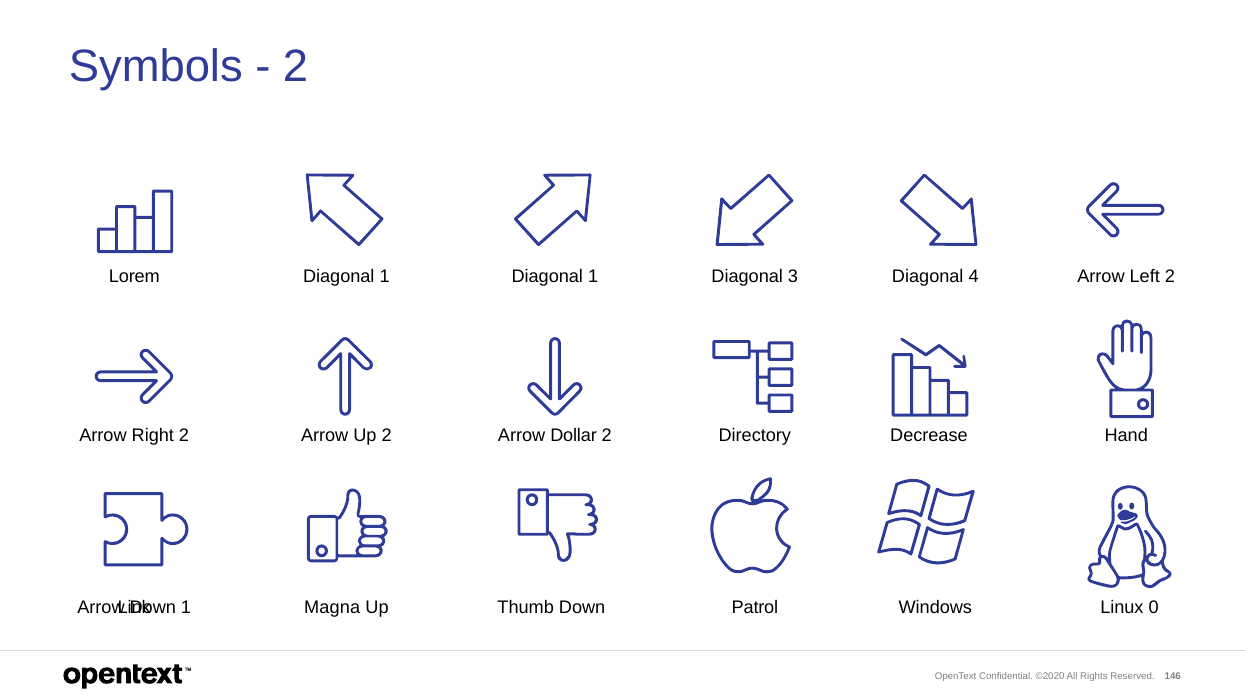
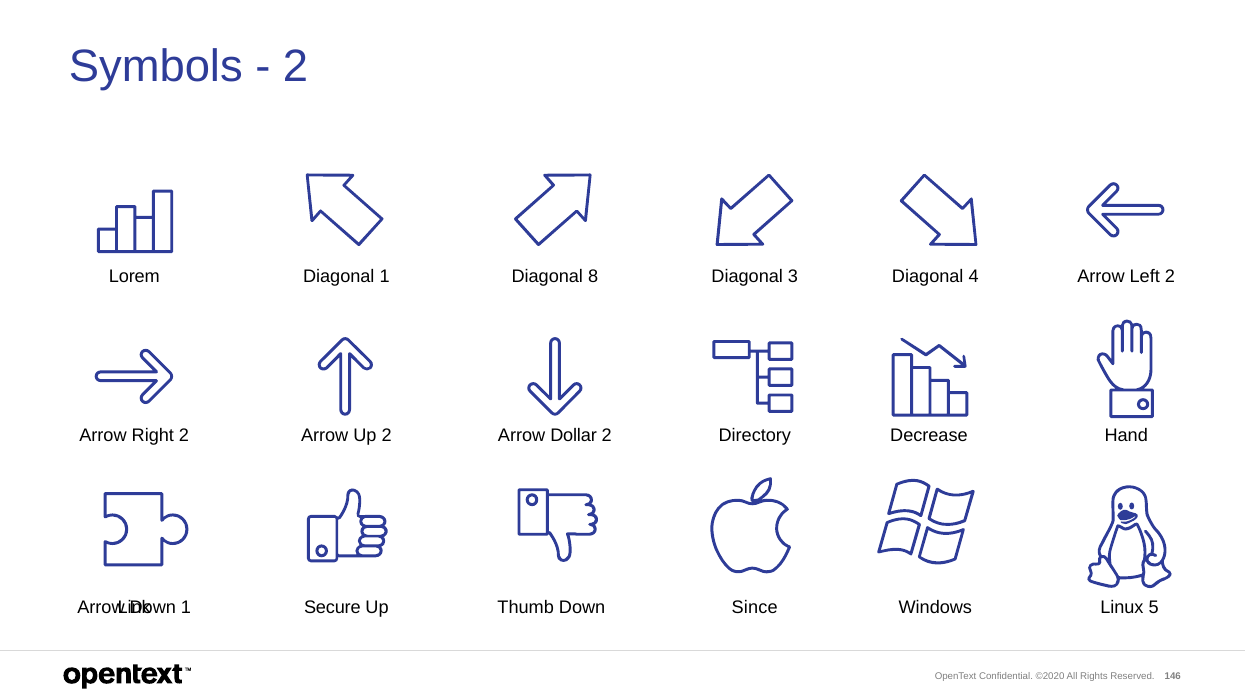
1 Diagonal 1: 1 -> 8 (593, 276)
Magna: Magna -> Secure (332, 608)
Patrol: Patrol -> Since (755, 608)
0: 0 -> 5 (1154, 608)
